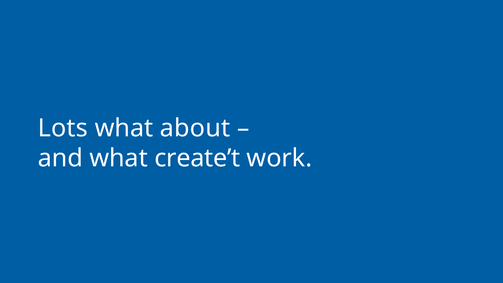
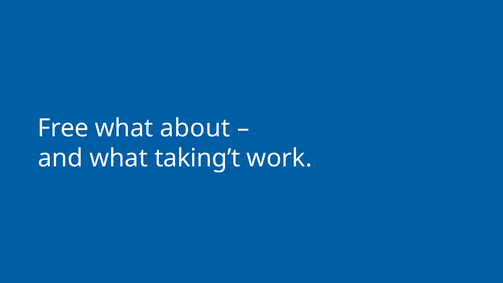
Lots: Lots -> Free (63, 128)
create’t: create’t -> taking’t (197, 158)
